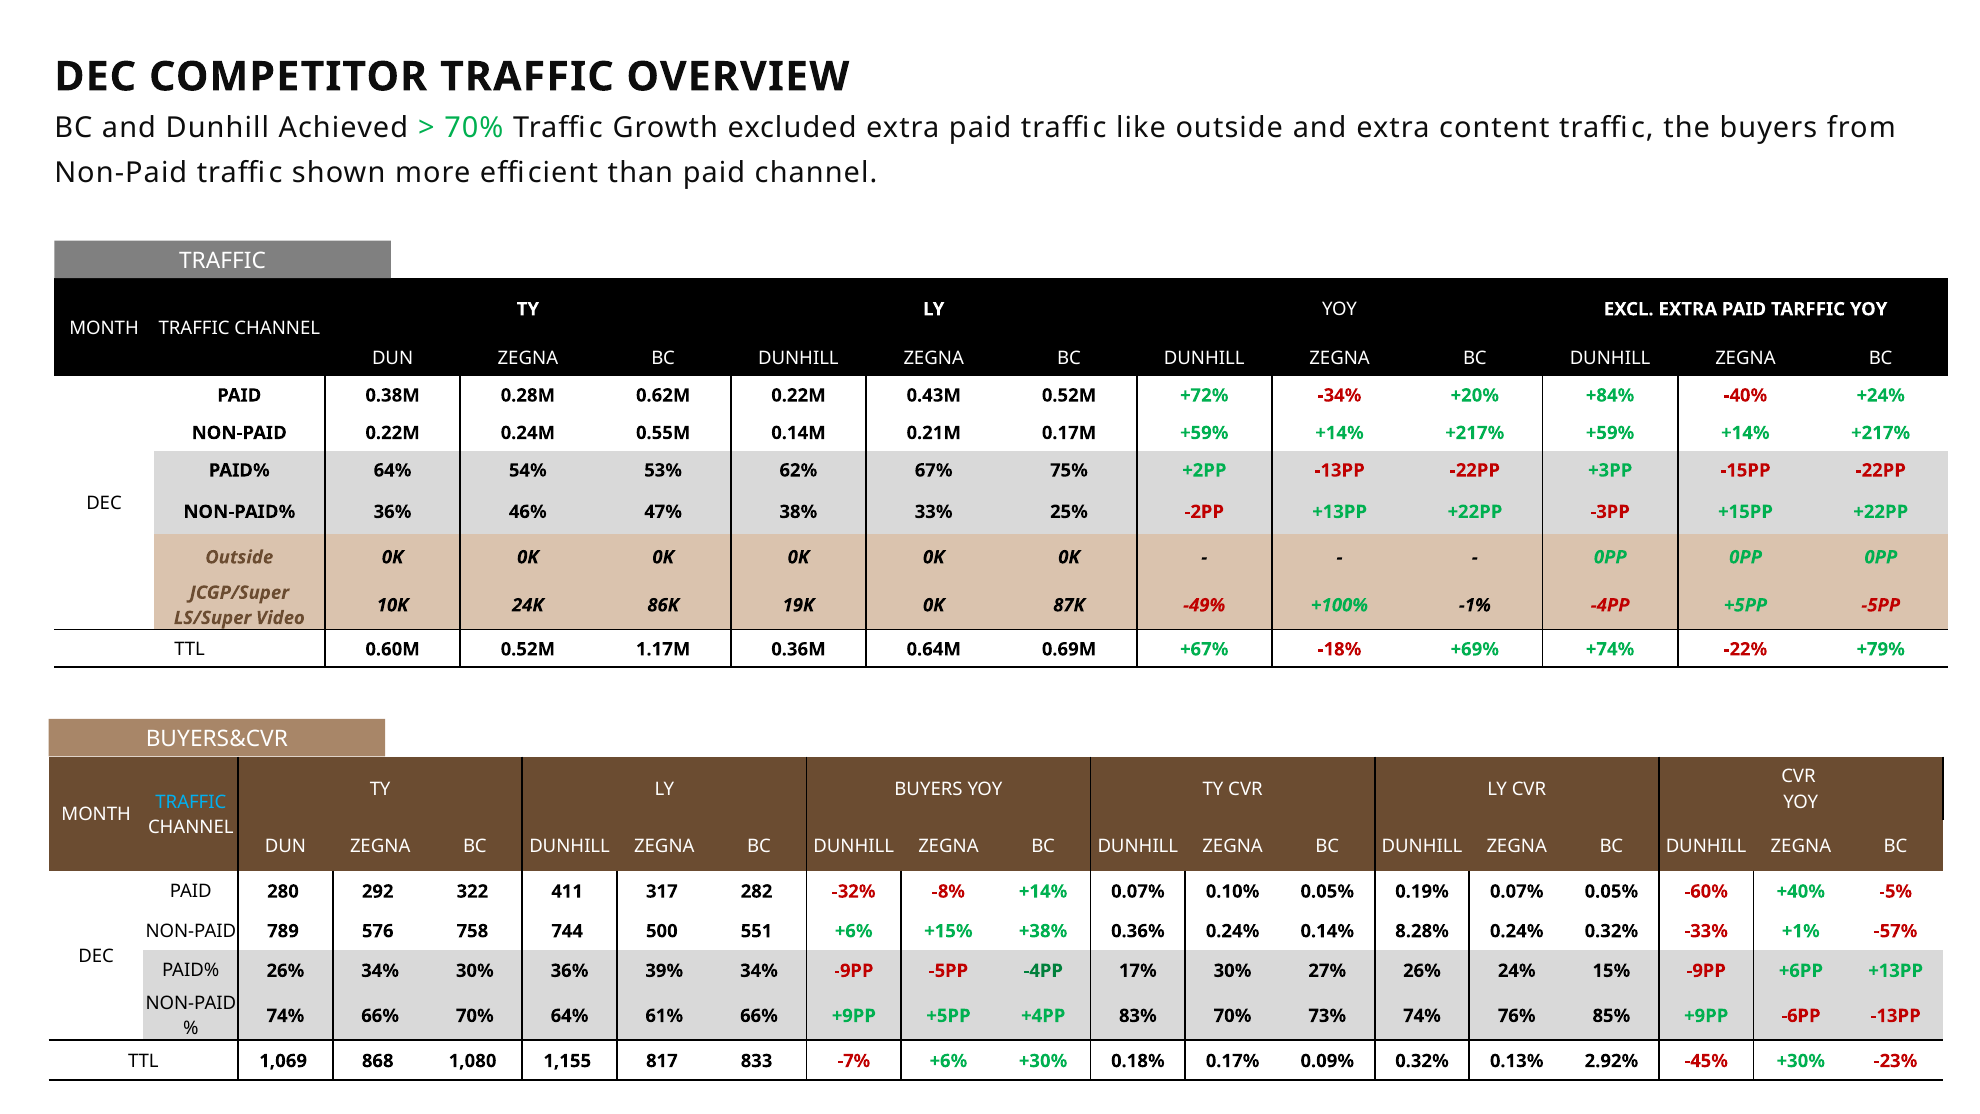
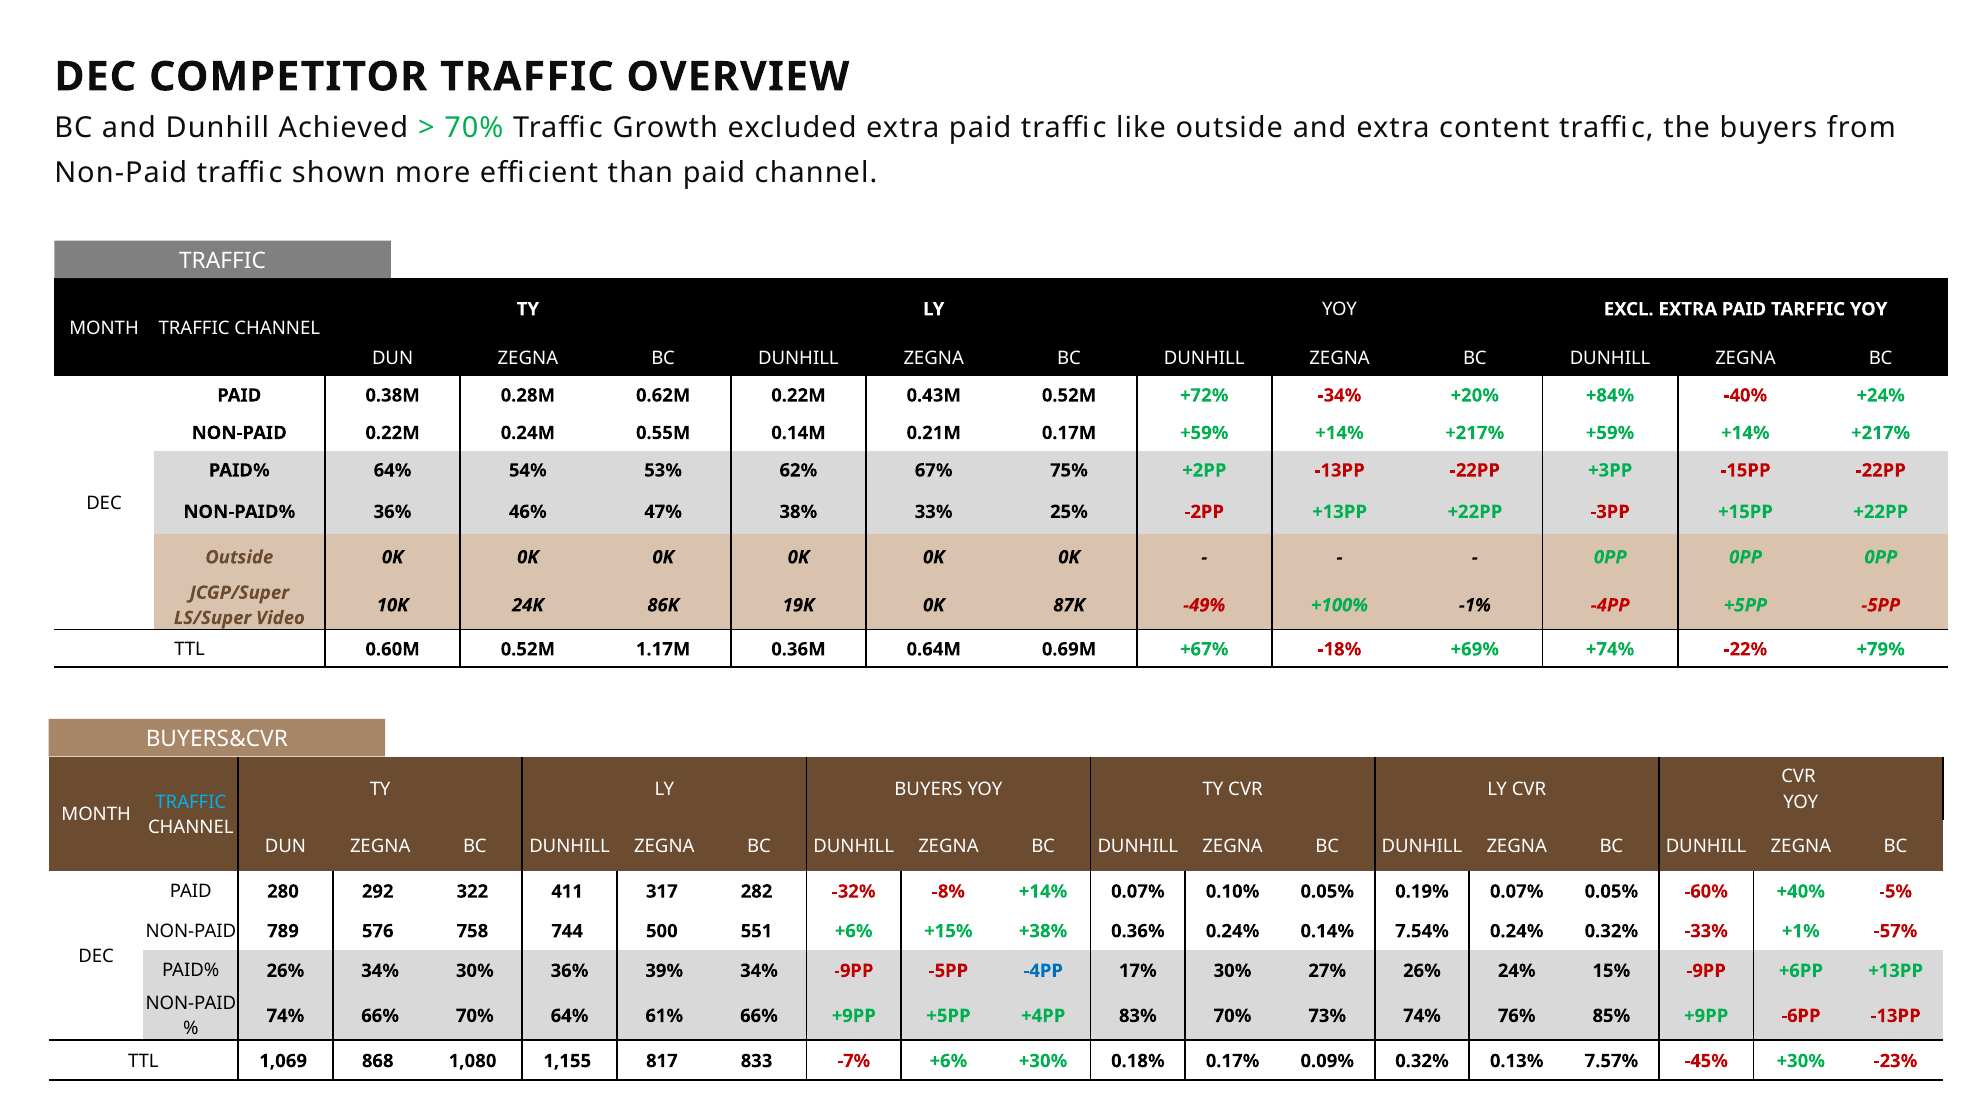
8.28%: 8.28% -> 7.54% (1422, 931)
-4PP colour: green -> blue (1043, 971)
2.92%: 2.92% -> 7.57% (1611, 1061)
